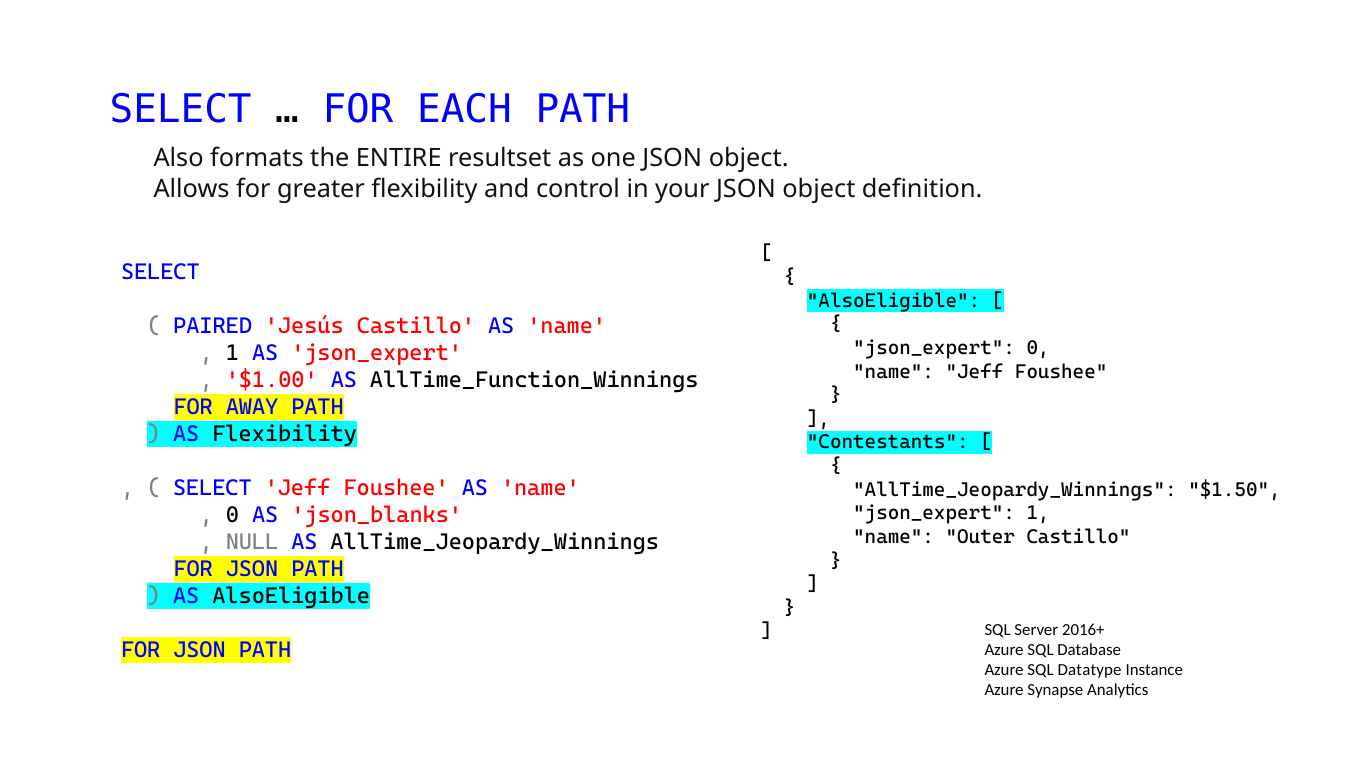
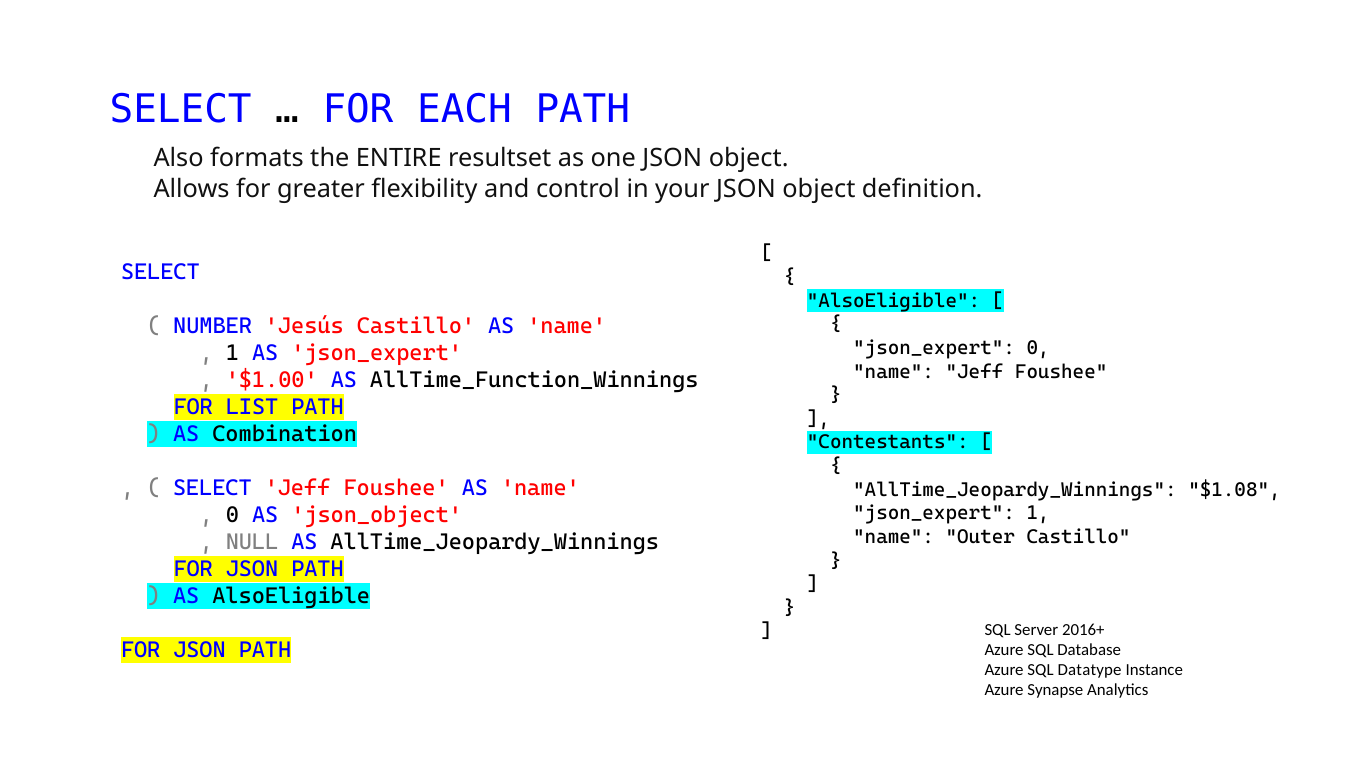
PAIRED: PAIRED -> NUMBER (213, 326)
AWAY: AWAY -> LIST (252, 407)
AS Flexibility: Flexibility -> Combination (285, 434)
$1.50: $1.50 -> $1.08 (1234, 490)
json_blanks: json_blanks -> json_object (377, 515)
